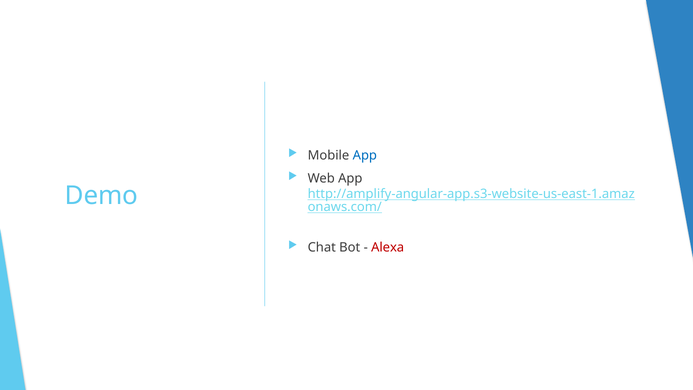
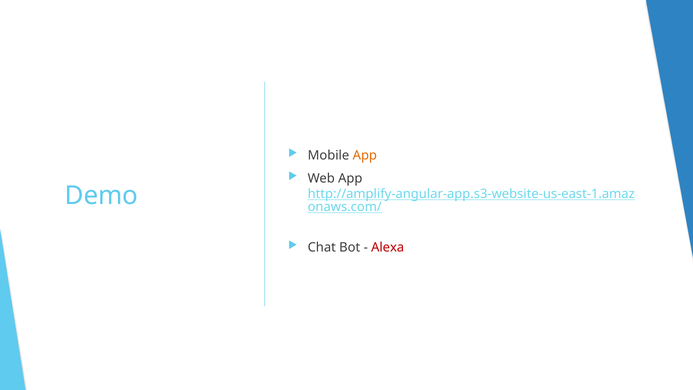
App colour: blue -> orange (365, 155)
